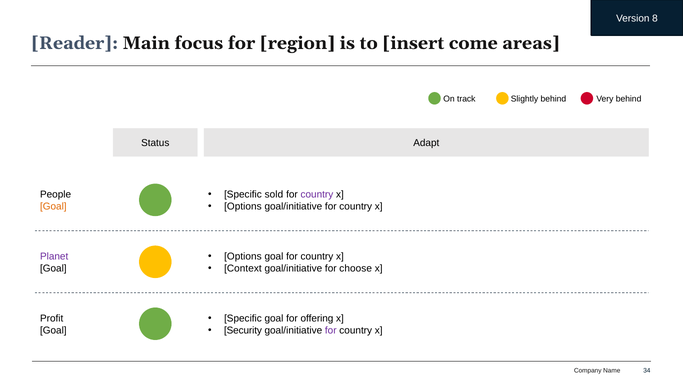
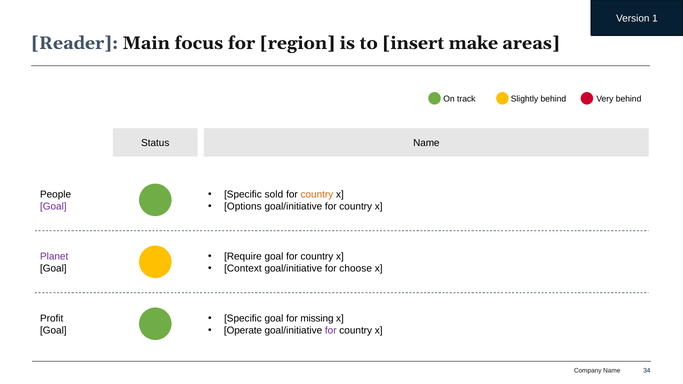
8: 8 -> 1 (655, 18)
come: come -> make (473, 43)
Status Adapt: Adapt -> Name (426, 143)
country colour: purple -> orange (317, 195)
Goal colour: orange -> purple (53, 207)
Options: Options -> Require (243, 257)
offering: offering -> missing (317, 319)
Security: Security -> Operate (243, 331)
